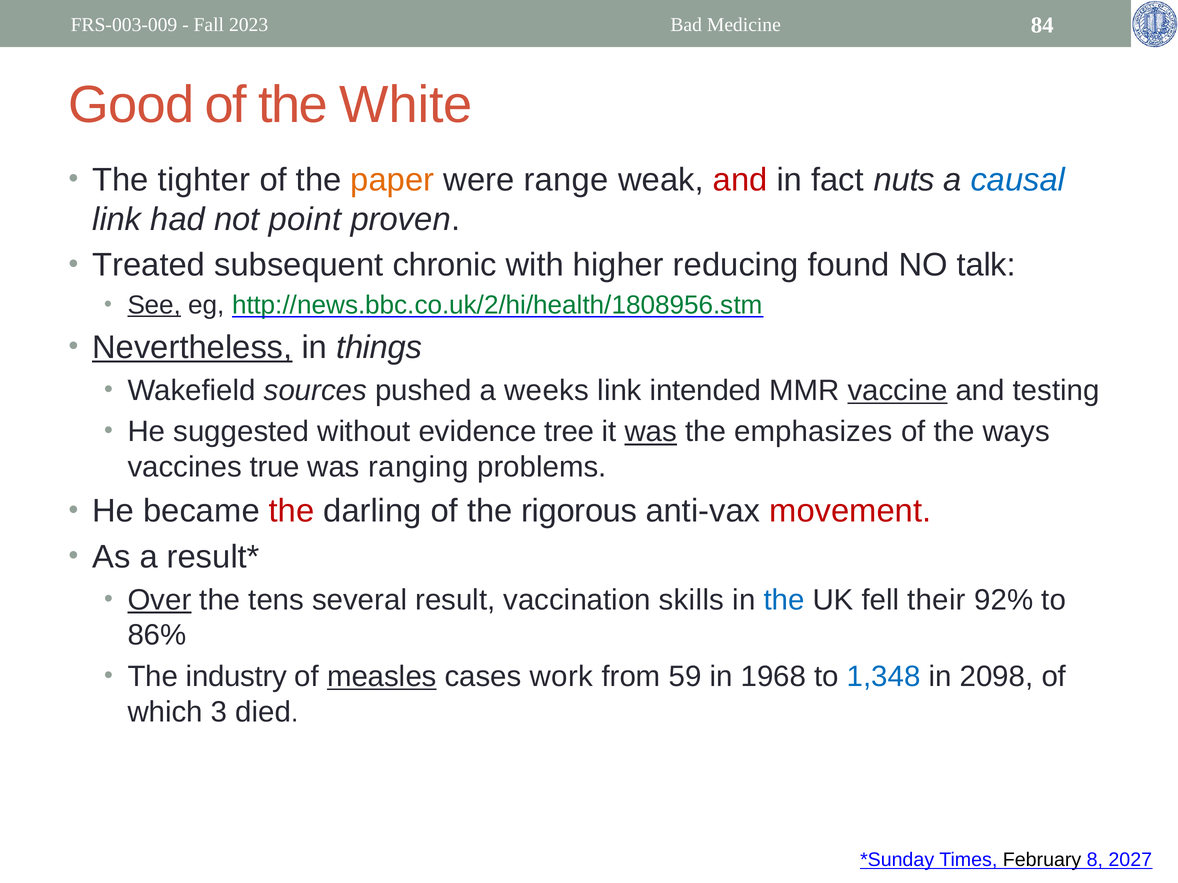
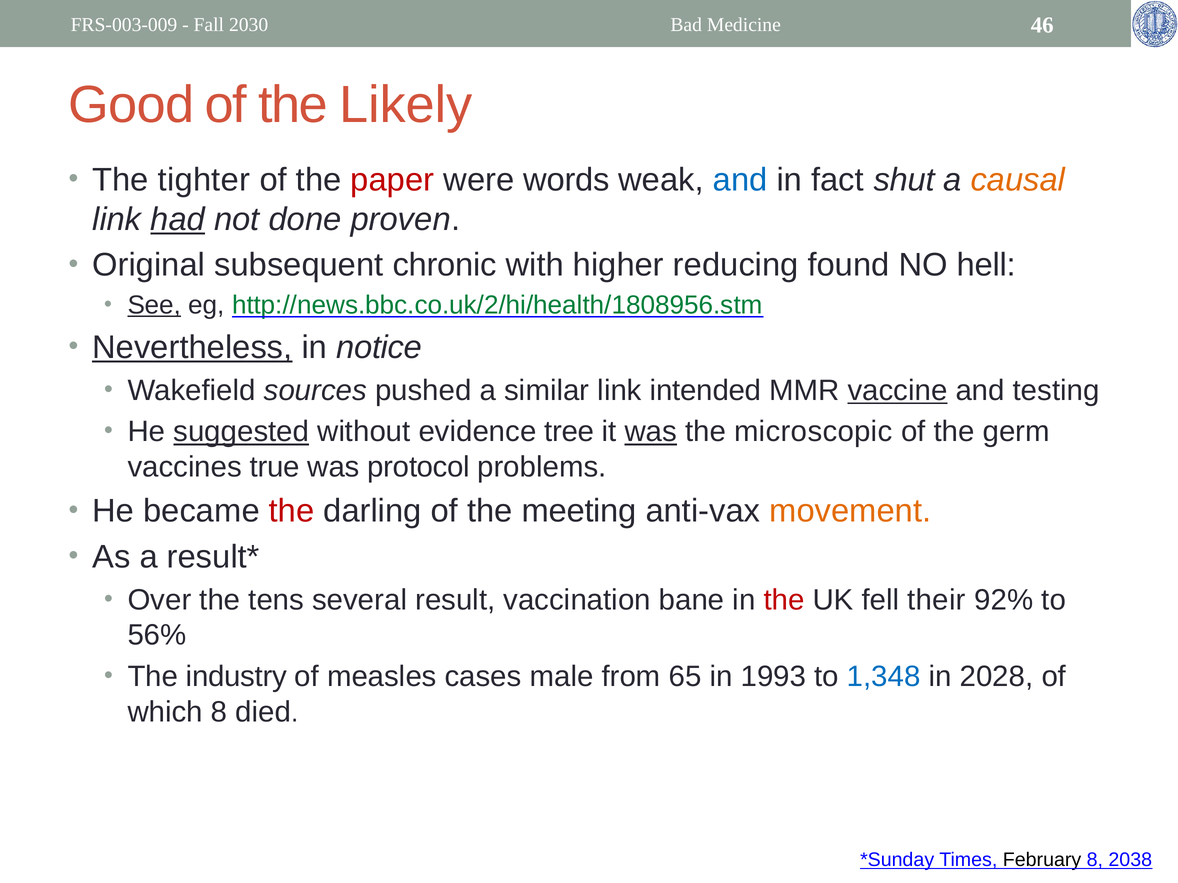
2023: 2023 -> 2030 (249, 25)
84: 84 -> 46 (1042, 25)
White: White -> Likely (406, 105)
paper colour: orange -> red (392, 180)
range: range -> words (566, 180)
and colour: red -> blue (740, 180)
nuts: nuts -> shut (904, 180)
causal colour: blue -> orange (1018, 180)
had underline: none -> present (178, 219)
point: point -> done (305, 219)
Treated: Treated -> Original (149, 265)
talk: talk -> hell (986, 265)
things: things -> notice (379, 348)
weeks: weeks -> similar (547, 391)
suggested underline: none -> present (241, 432)
emphasizes: emphasizes -> microscopic (813, 432)
ways: ways -> germ (1016, 432)
ranging: ranging -> protocol (419, 467)
rigorous: rigorous -> meeting (579, 511)
movement colour: red -> orange (850, 511)
Over underline: present -> none (159, 600)
skills: skills -> bane (692, 600)
the colour: blue -> red (784, 600)
86%: 86% -> 56% (157, 636)
measles underline: present -> none (382, 677)
work: work -> male (562, 677)
59: 59 -> 65 (685, 677)
1968: 1968 -> 1993 (773, 677)
2098: 2098 -> 2028 (997, 677)
which 3: 3 -> 8 (219, 712)
2027: 2027 -> 2038 (1130, 860)
